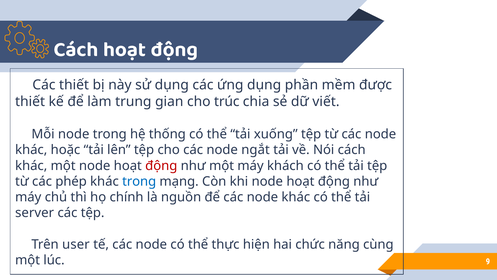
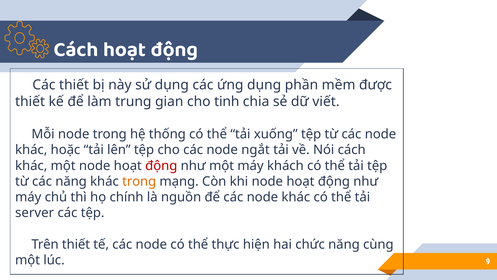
trúc: trúc -> tinh (227, 101)
các phép: phép -> năng (71, 181)
trong colour: blue -> orange (139, 181)
user: user -> thiết (76, 244)
